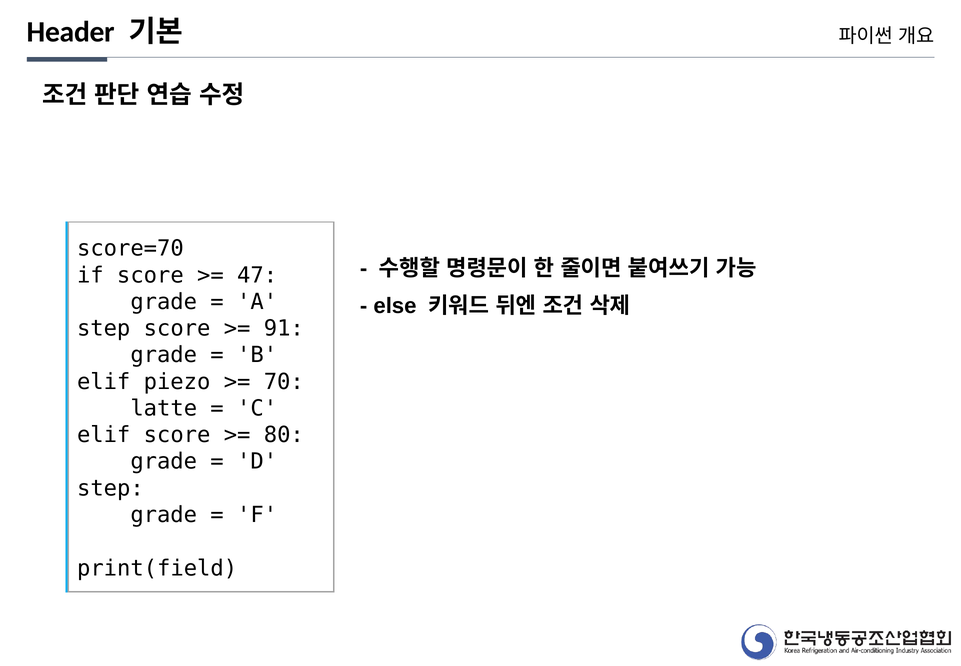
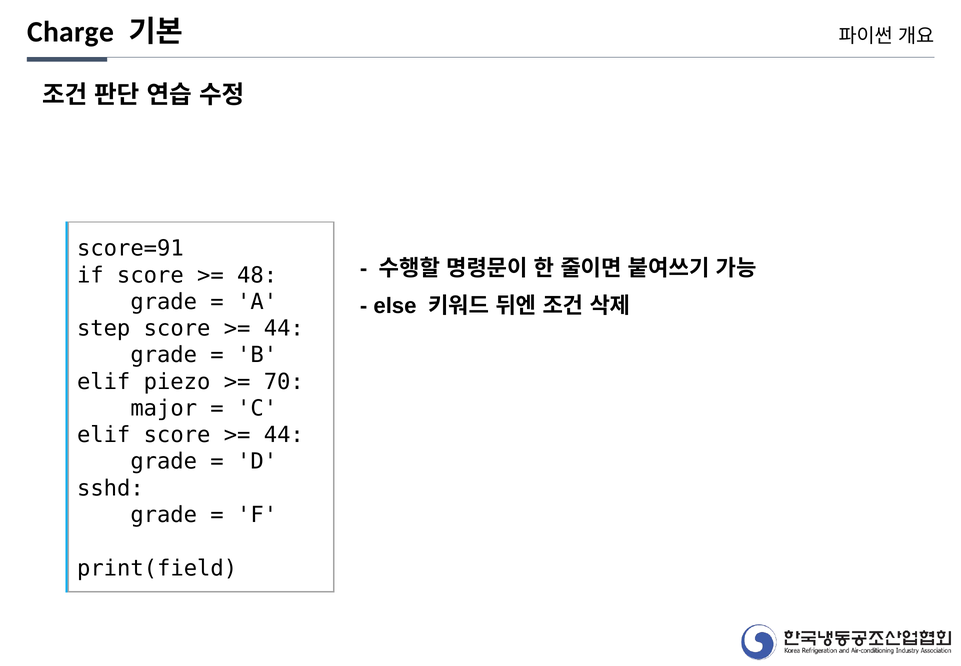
Header: Header -> Charge (71, 32)
score=70: score=70 -> score=91 (130, 248)
47: 47 -> 48 (257, 275)
91: 91 -> 44 (284, 328)
latte: latte -> major (164, 408)
80: 80 -> 44 (284, 435)
step: step -> sshd (110, 488)
